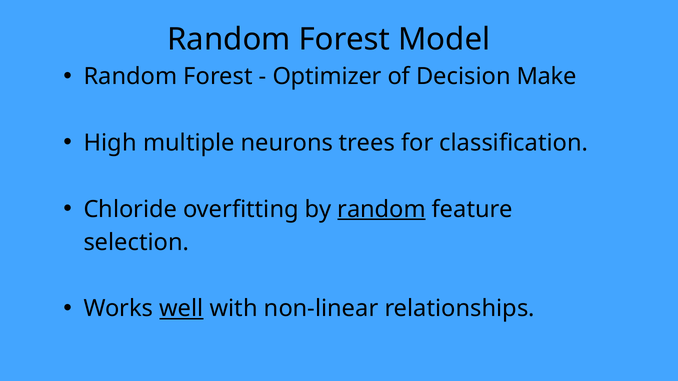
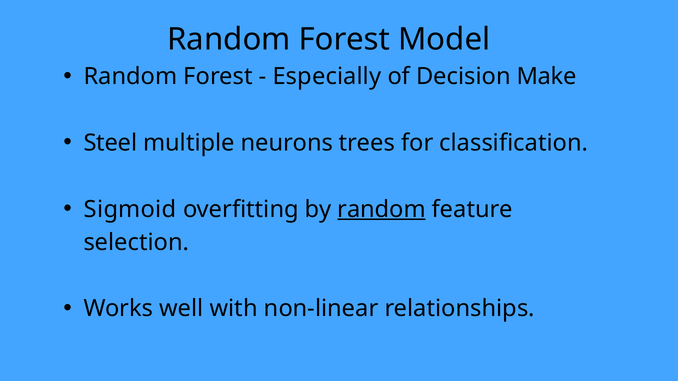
Optimizer: Optimizer -> Especially (327, 77)
High: High -> Steel (110, 143)
Chloride: Chloride -> Sigmoid (130, 209)
well underline: present -> none (181, 309)
